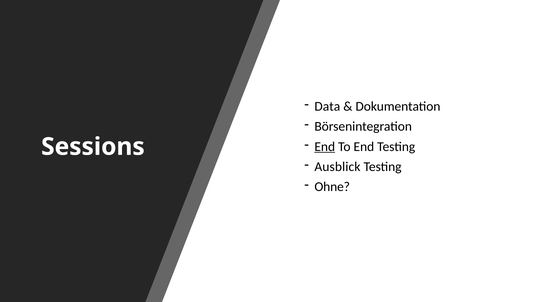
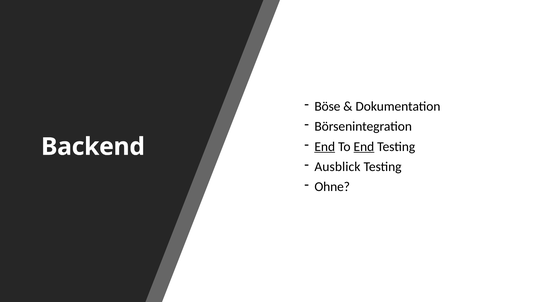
Data: Data -> Böse (327, 106)
End underline: none -> present (364, 147)
Sessions: Sessions -> Backend (93, 147)
